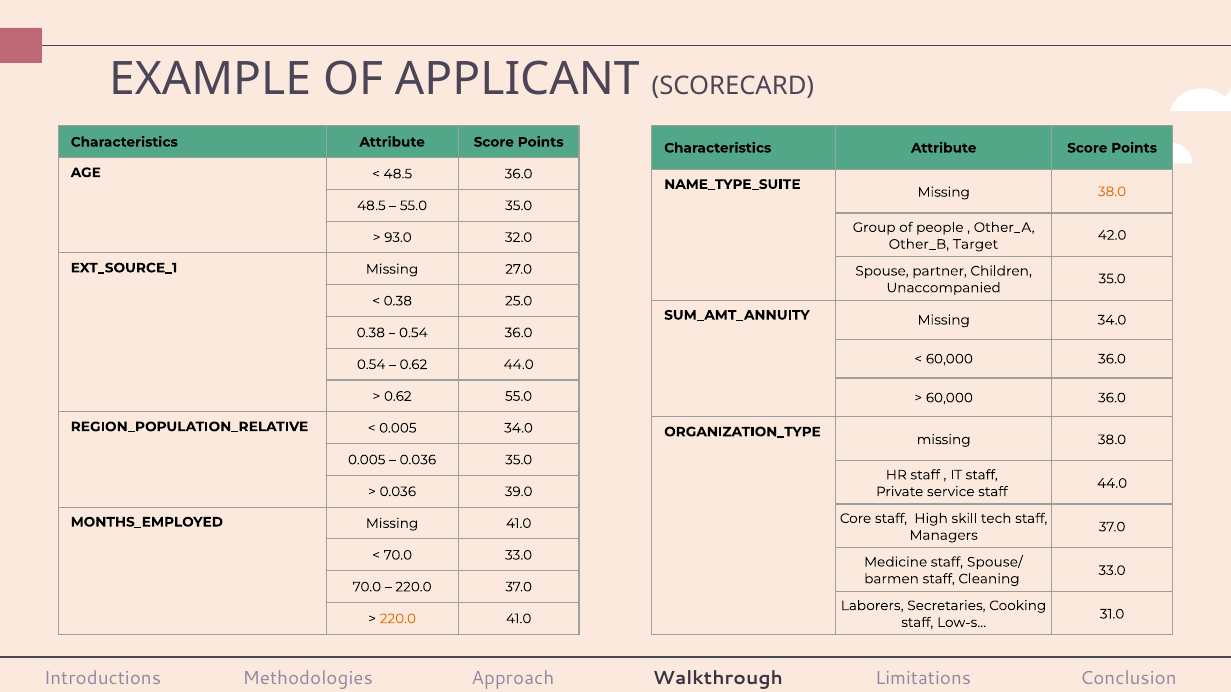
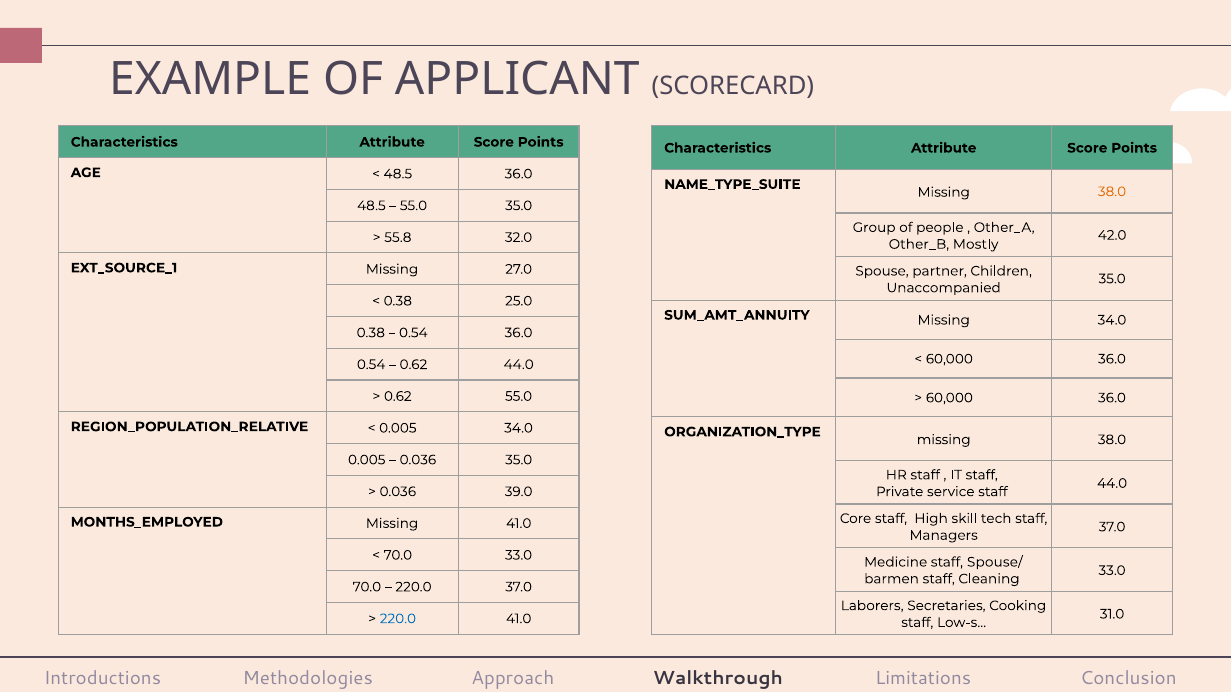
93.0: 93.0 -> 55.8 (398, 238)
Target: Target -> Mostly (976, 244)
220.0 colour: orange -> blue (398, 619)
